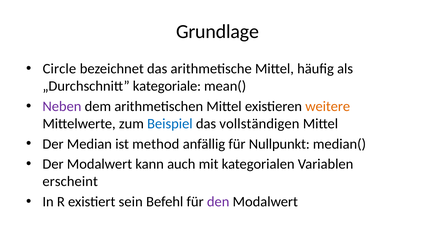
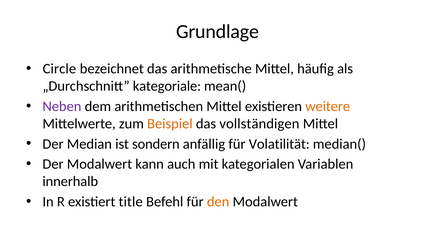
Beispiel colour: blue -> orange (170, 124)
method: method -> sondern (156, 144)
Nullpunkt: Nullpunkt -> Volatilität (279, 144)
erscheint: erscheint -> innerhalb (70, 182)
sein: sein -> title (131, 202)
den colour: purple -> orange (218, 202)
